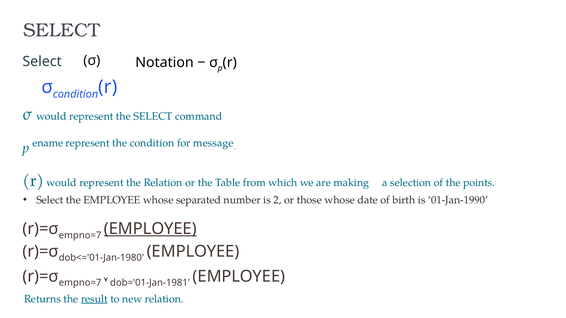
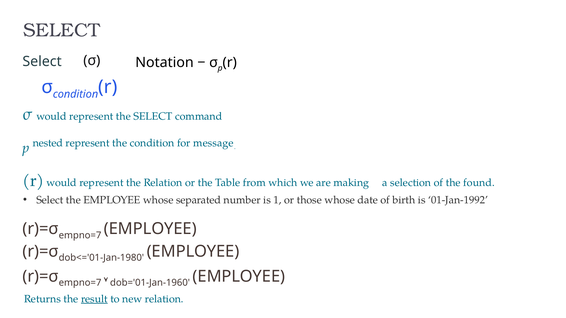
ename: ename -> nested (48, 143)
points: points -> found (479, 183)
2: 2 -> 1 (277, 200)
01-Jan-1990: 01-Jan-1990 -> 01-Jan-1992 (458, 200)
EMPLOYEE underline: present -> none (150, 229)
dob='01-Jan-1981: dob='01-Jan-1981 -> dob='01-Jan-1960 (150, 283)
